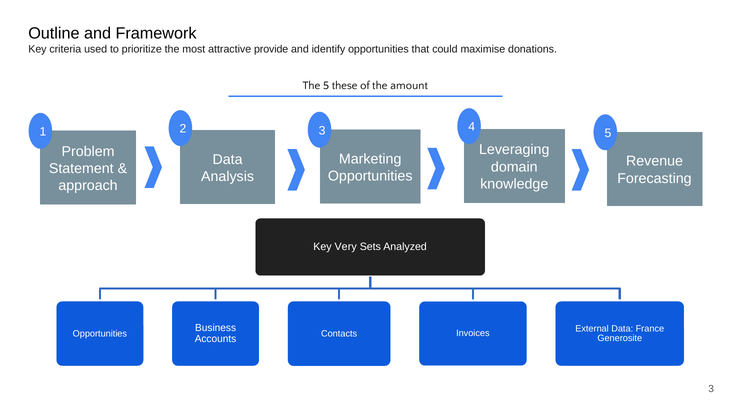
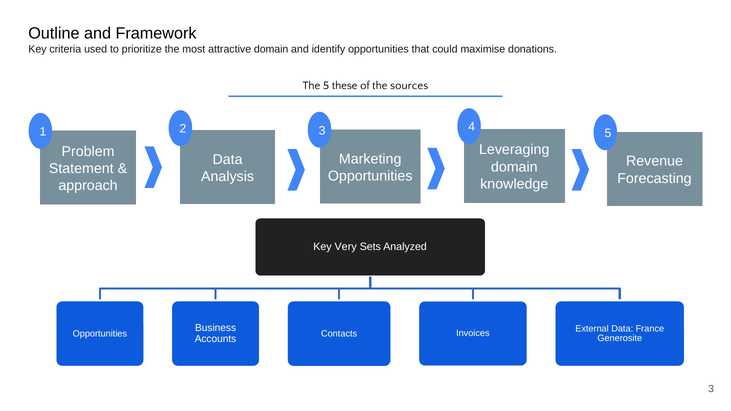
attractive provide: provide -> domain (271, 49)
amount: amount -> sources (409, 85)
